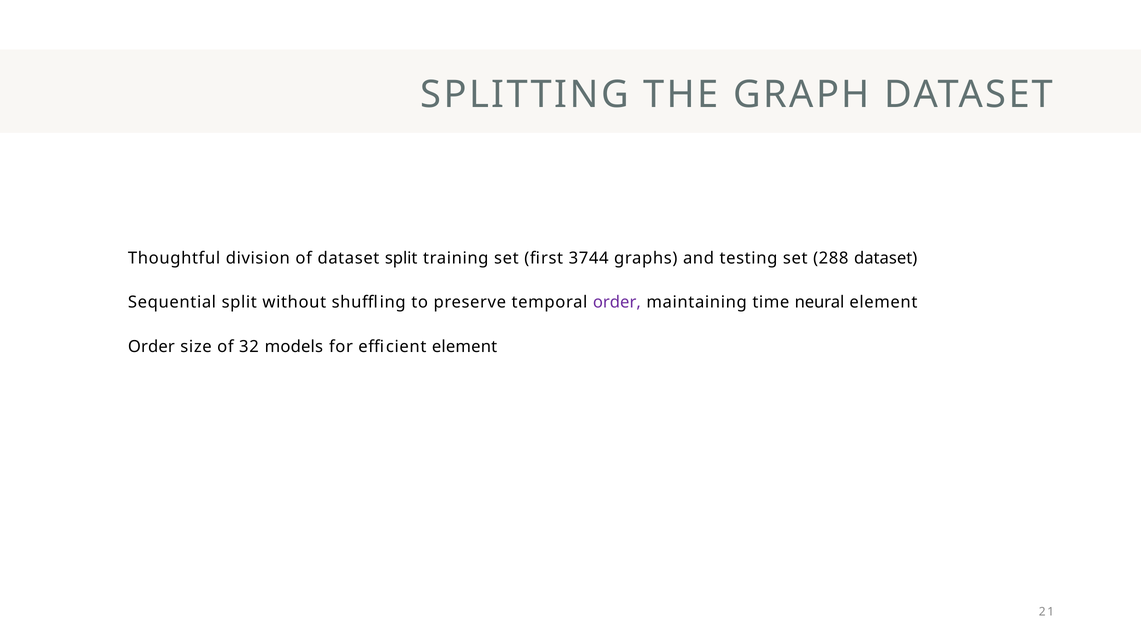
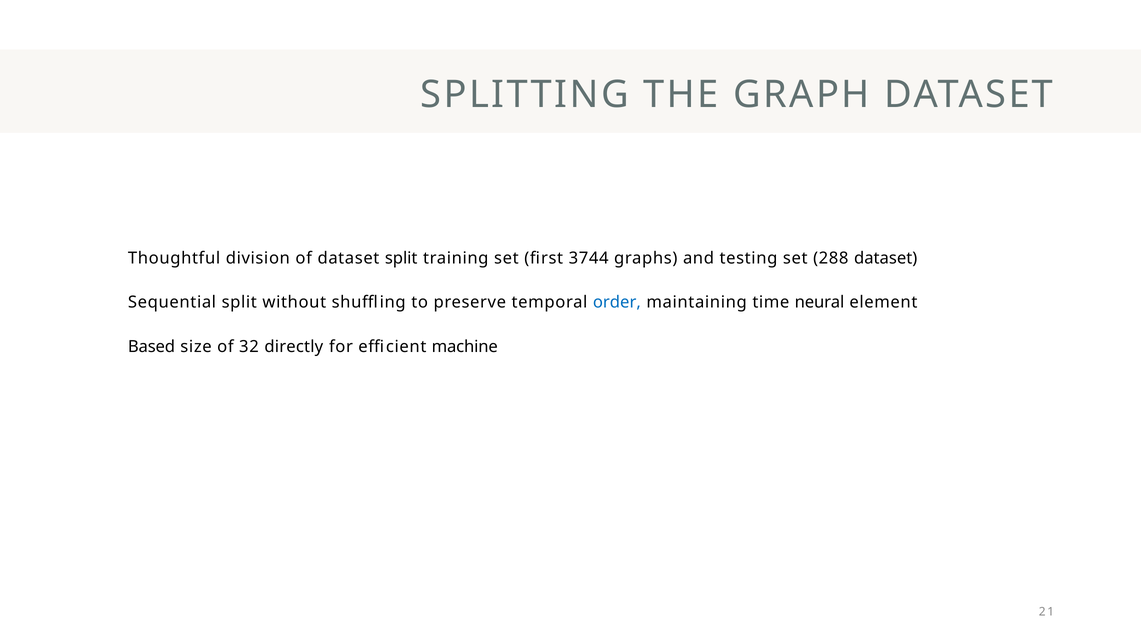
order colour: purple -> blue (617, 302)
Order: Order -> Based (152, 346)
models: models -> directly (294, 346)
efficient element: element -> machine (465, 346)
